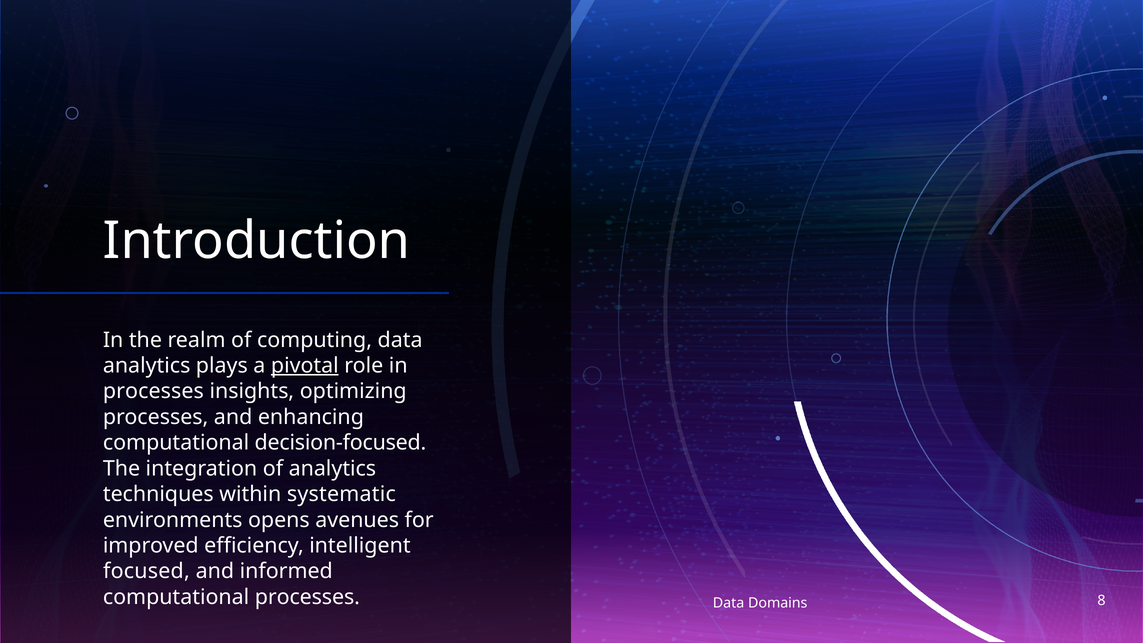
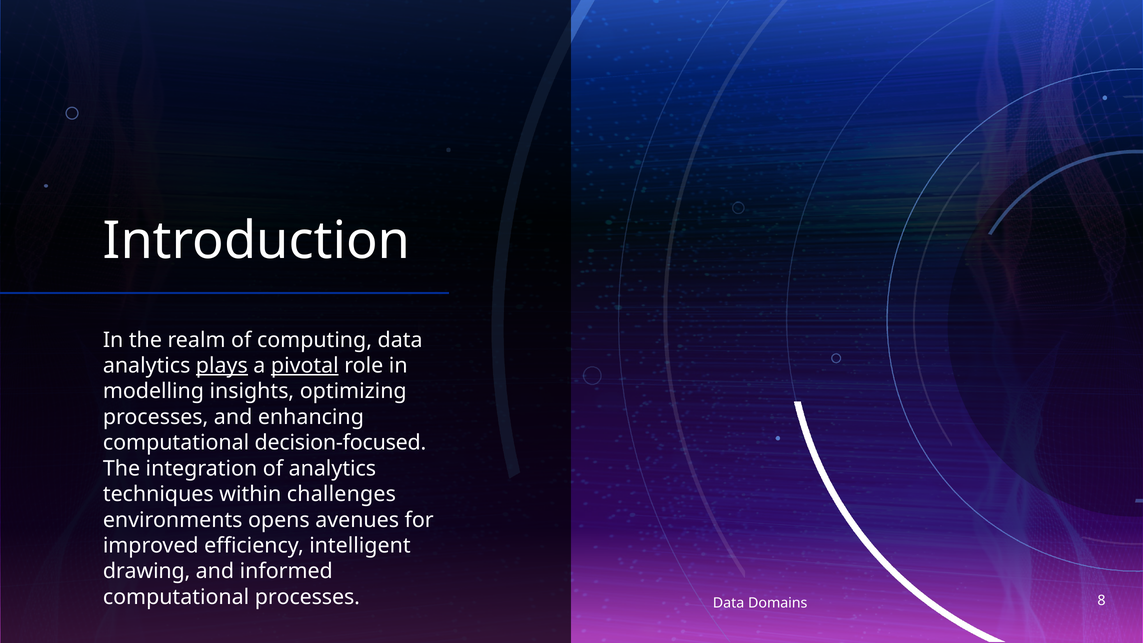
plays underline: none -> present (222, 366)
processes: processes -> modelling (153, 391)
systematic: systematic -> challenges (341, 494)
focused: focused -> drawing (147, 571)
